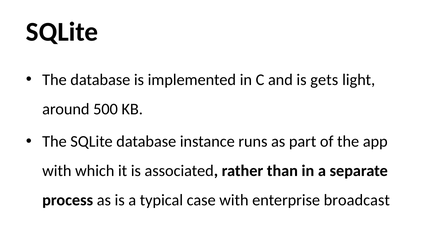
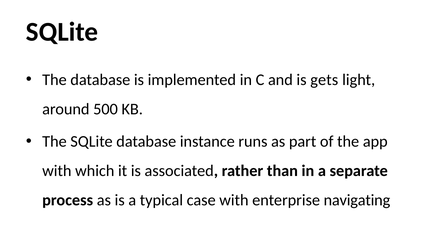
broadcast: broadcast -> navigating (357, 200)
